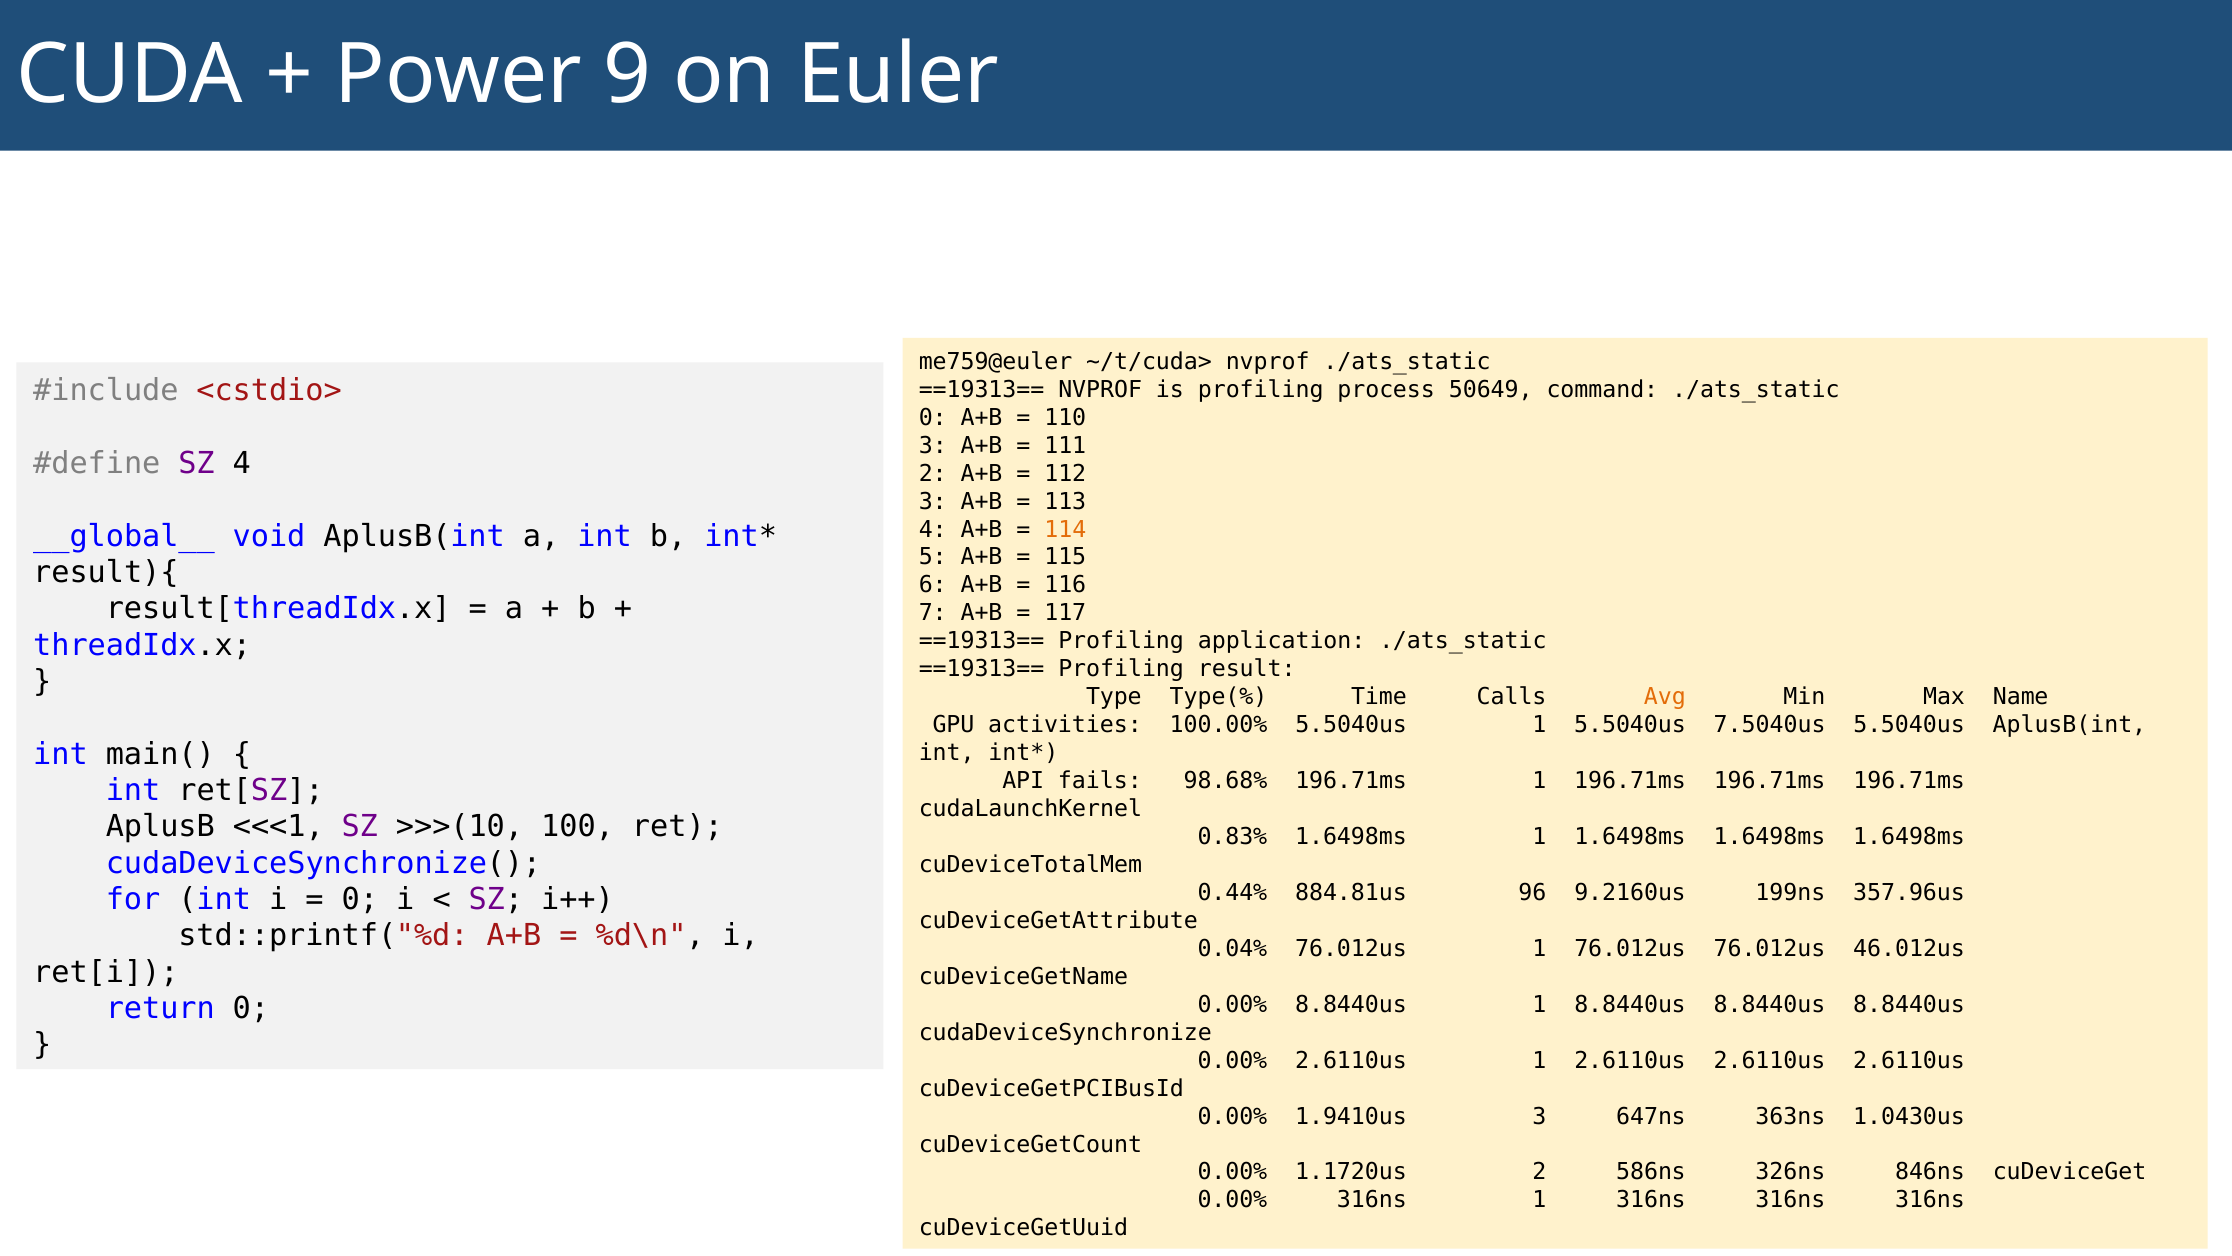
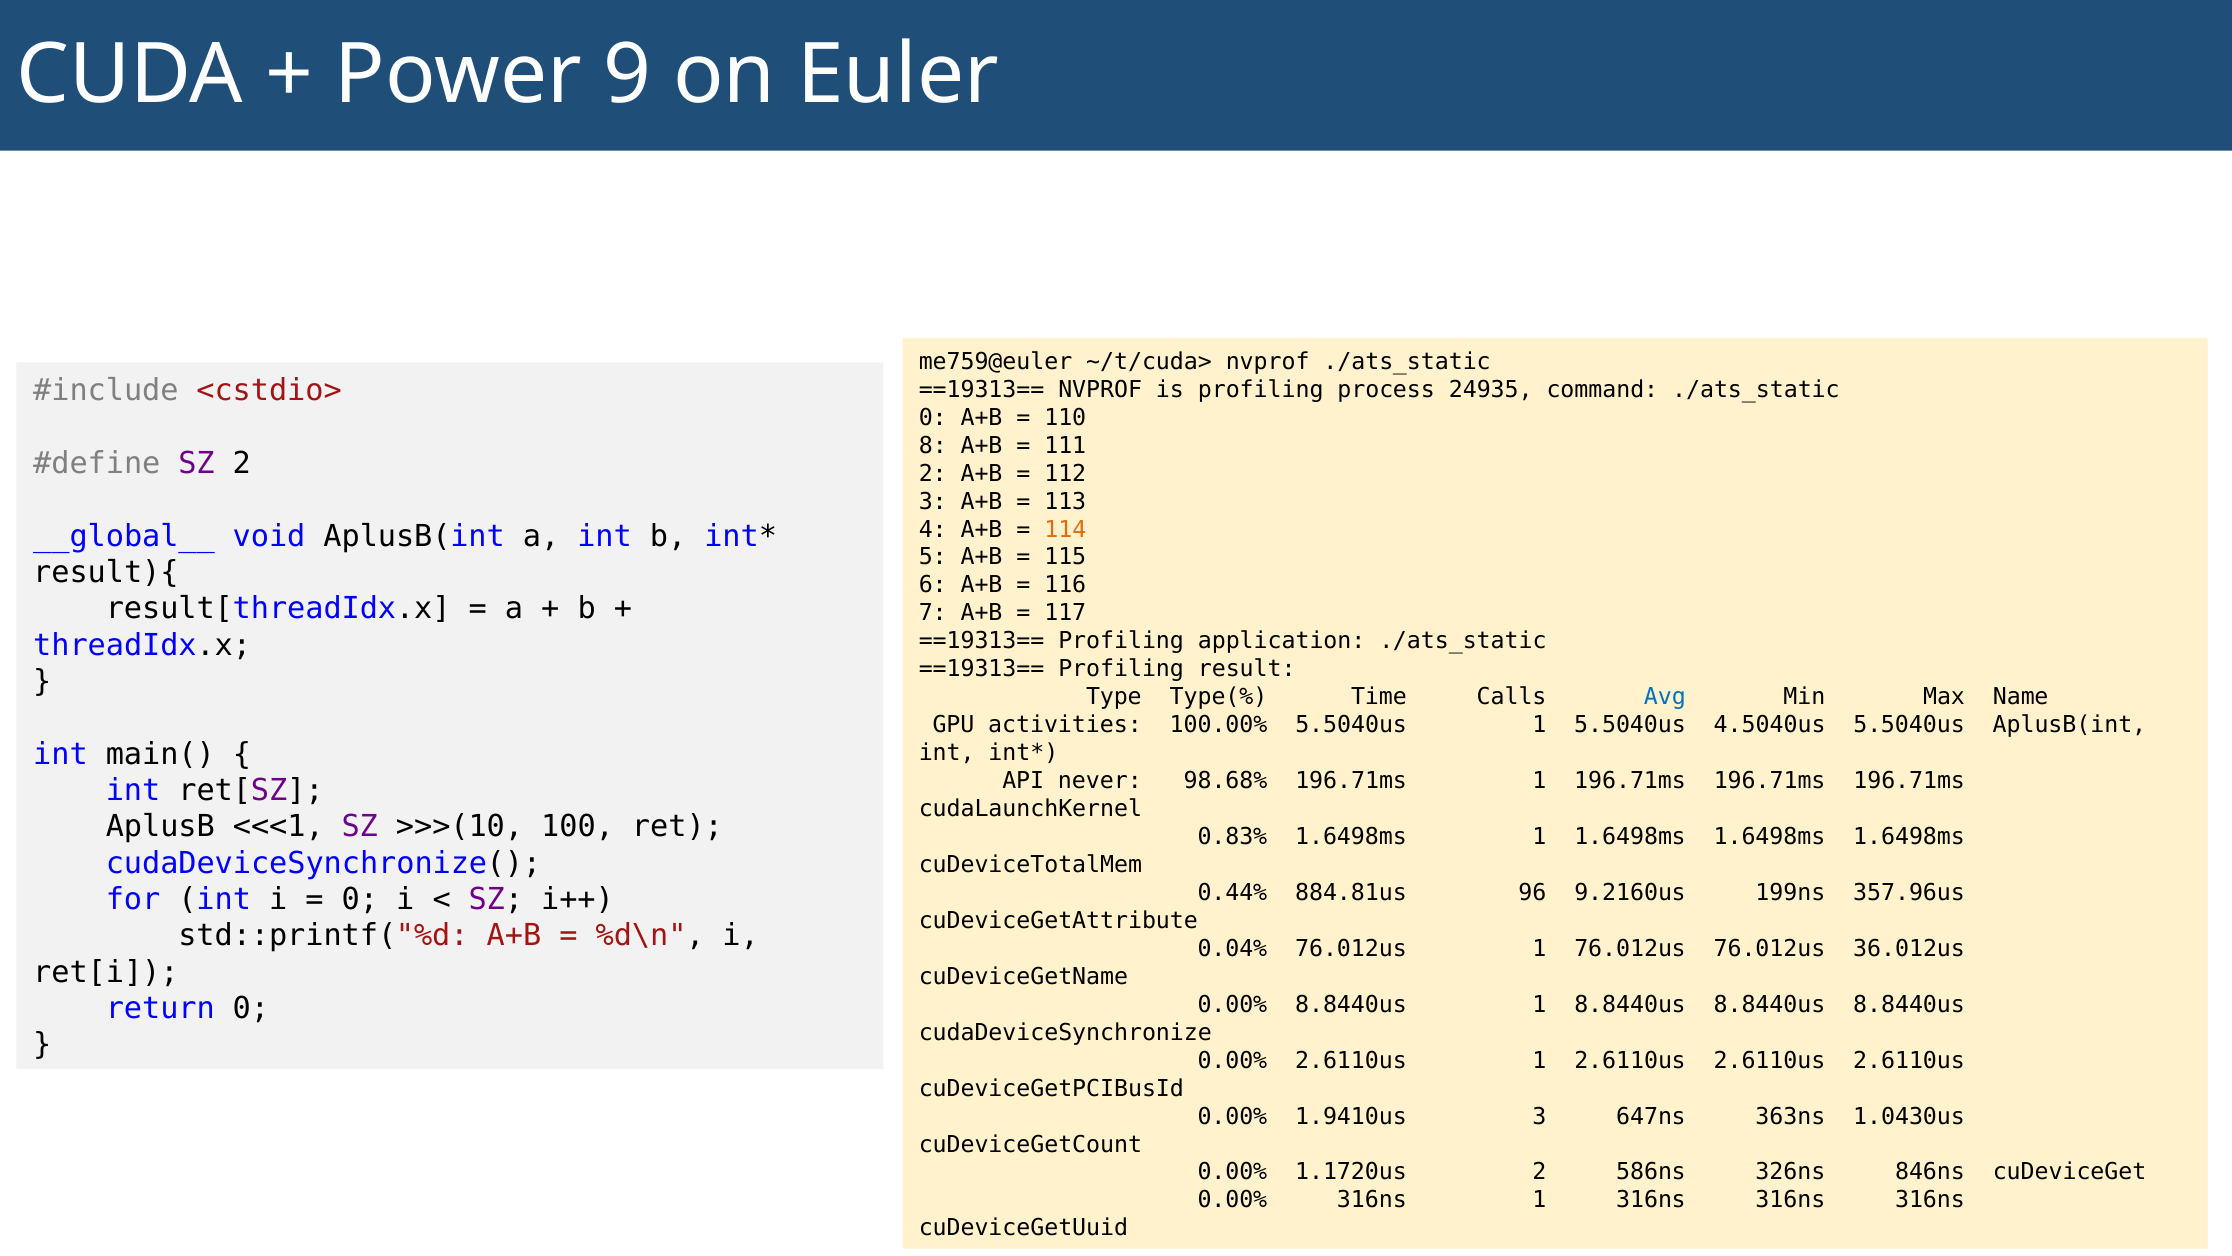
50649: 50649 -> 24935 (1491, 389)
3: 3 -> 8 (933, 445)
SZ 4: 4 -> 2 (242, 463)
Avg colour: orange -> blue (1665, 697)
7.5040us: 7.5040us -> 4.5040us (1770, 725)
fails: fails -> never (1100, 781)
46.012us: 46.012us -> 36.012us (1909, 948)
